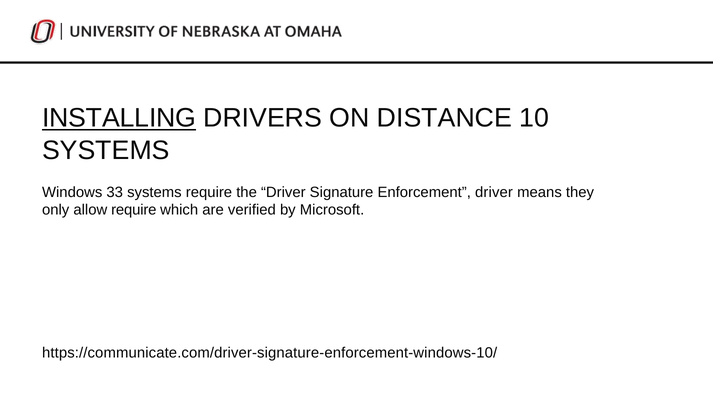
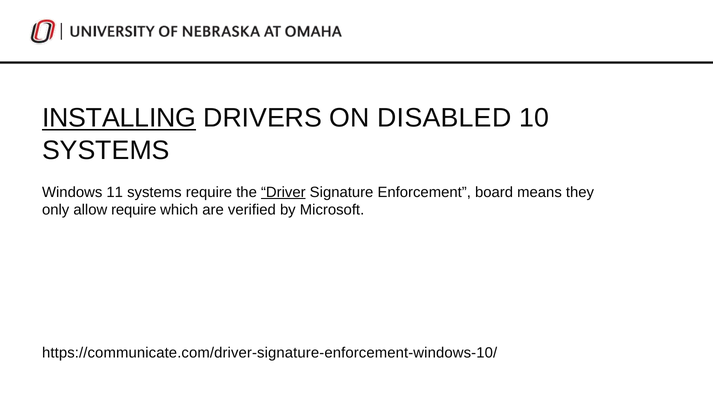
DISTANCE: DISTANCE -> DISABLED (444, 118)
33: 33 -> 11 (115, 192)
Driver underline: none -> present (283, 192)
Enforcement driver: driver -> board (494, 192)
